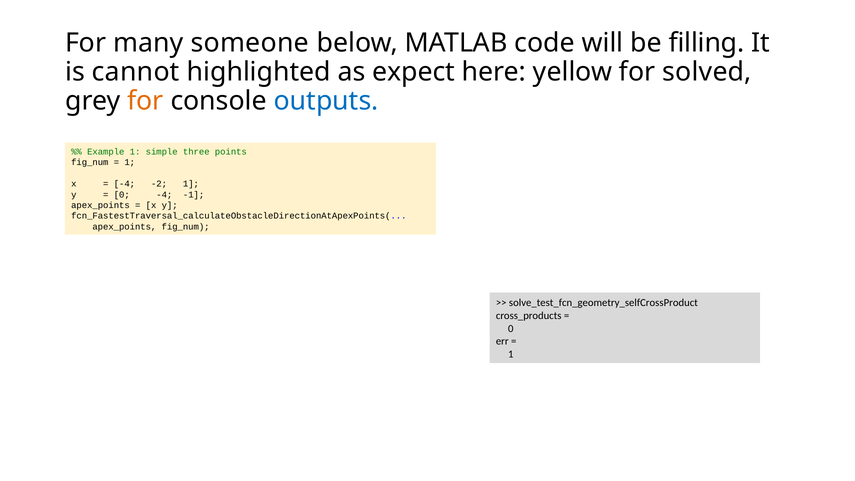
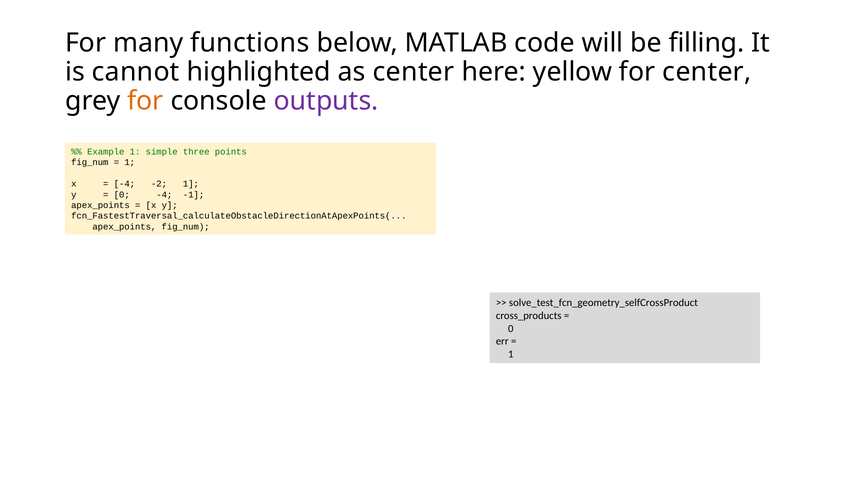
someone: someone -> functions (250, 43)
as expect: expect -> center (414, 72)
for solved: solved -> center (707, 72)
outputs colour: blue -> purple (326, 101)
